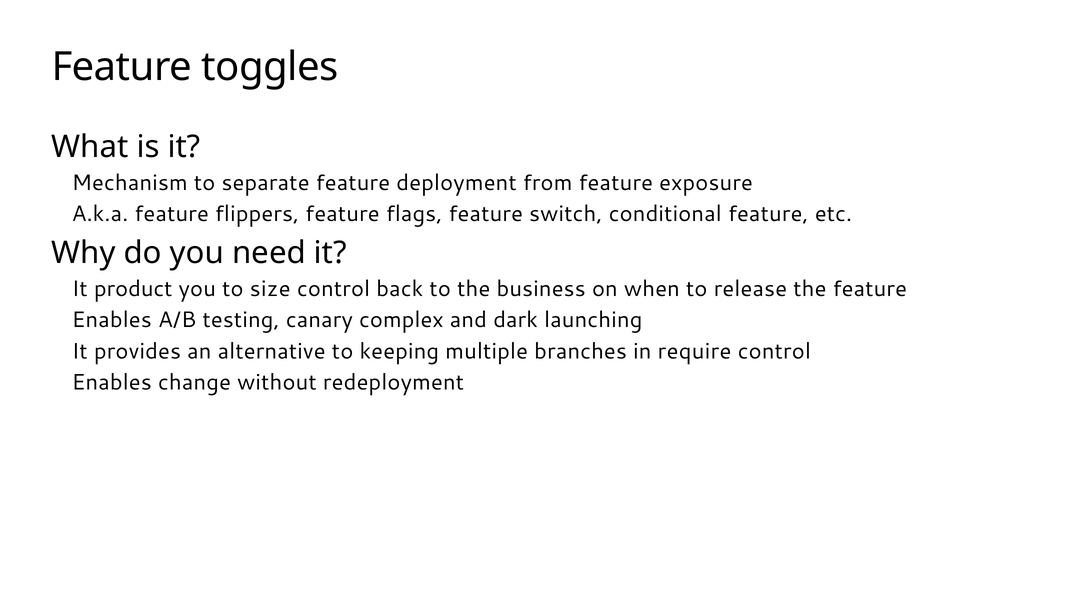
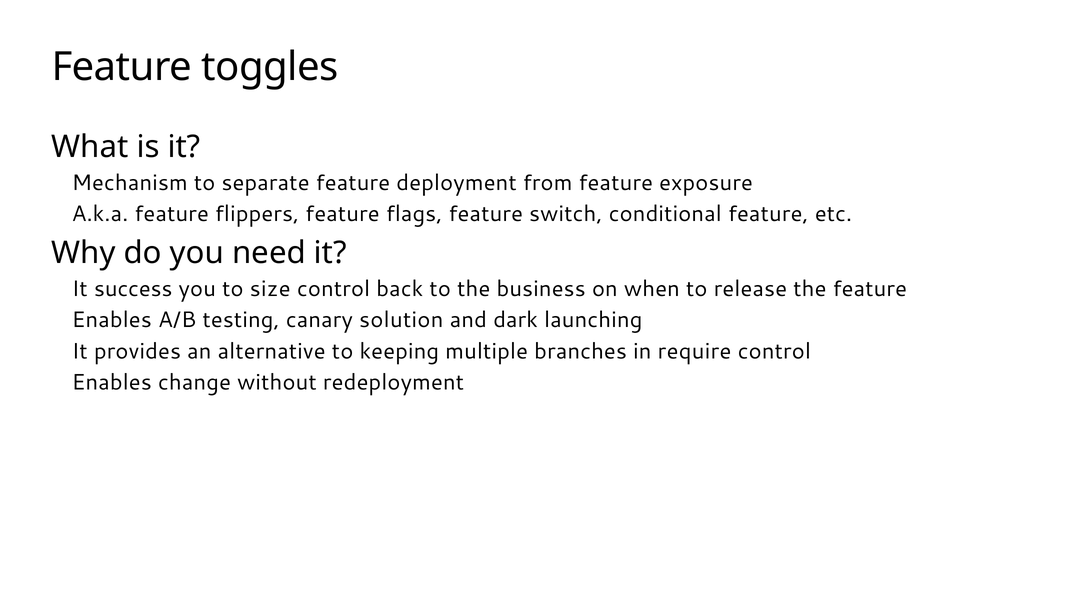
product: product -> success (133, 289)
complex: complex -> solution (401, 320)
